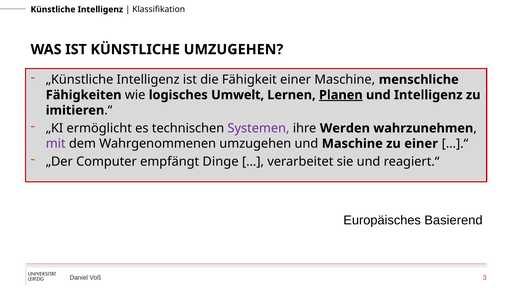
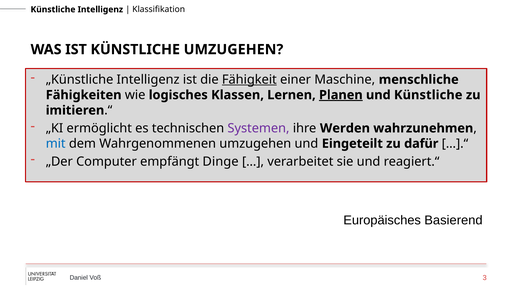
Fähigkeit underline: none -> present (249, 80)
Umwelt: Umwelt -> Klassen (238, 95)
und Intelligenz: Intelligenz -> Künstliche (428, 95)
mit colour: purple -> blue (56, 144)
und Maschine: Maschine -> Eingeteilt (352, 144)
zu einer: einer -> dafür (421, 144)
